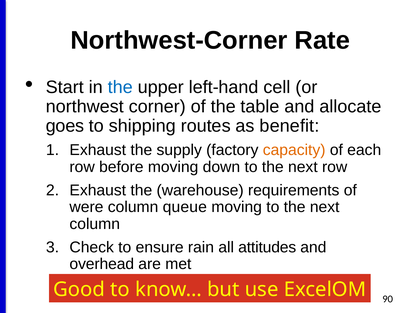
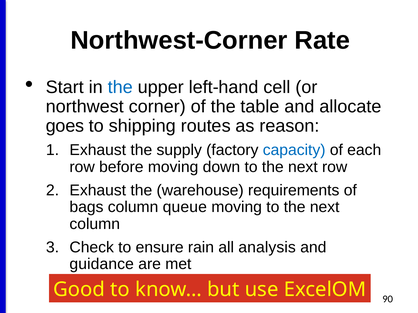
benefit: benefit -> reason (290, 126)
capacity colour: orange -> blue (294, 150)
were: were -> bags (86, 207)
attitudes: attitudes -> analysis (267, 248)
overhead: overhead -> guidance (102, 265)
